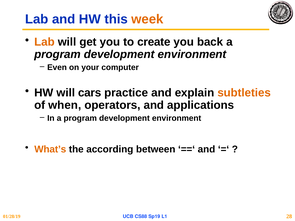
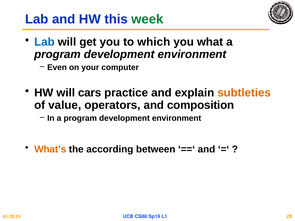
week colour: orange -> green (147, 19)
Lab colour: orange -> blue (44, 42)
create: create -> which (154, 42)
back: back -> what (210, 42)
when: when -> value (65, 105)
applications: applications -> composition (201, 105)
